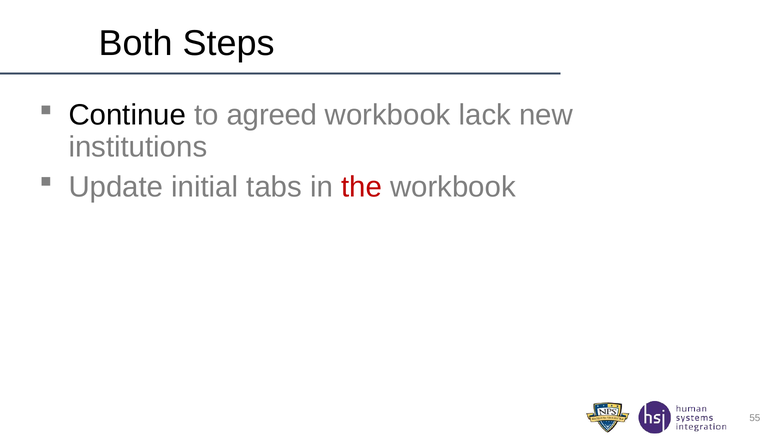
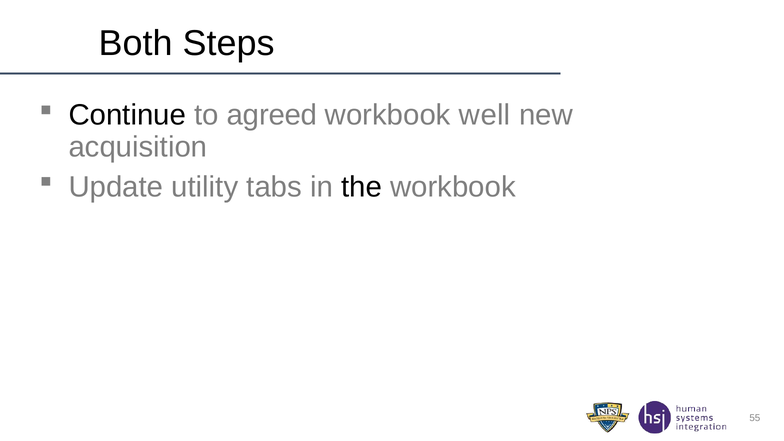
lack: lack -> well (485, 115)
institutions: institutions -> acquisition (138, 147)
initial: initial -> utility (205, 187)
the colour: red -> black (362, 187)
